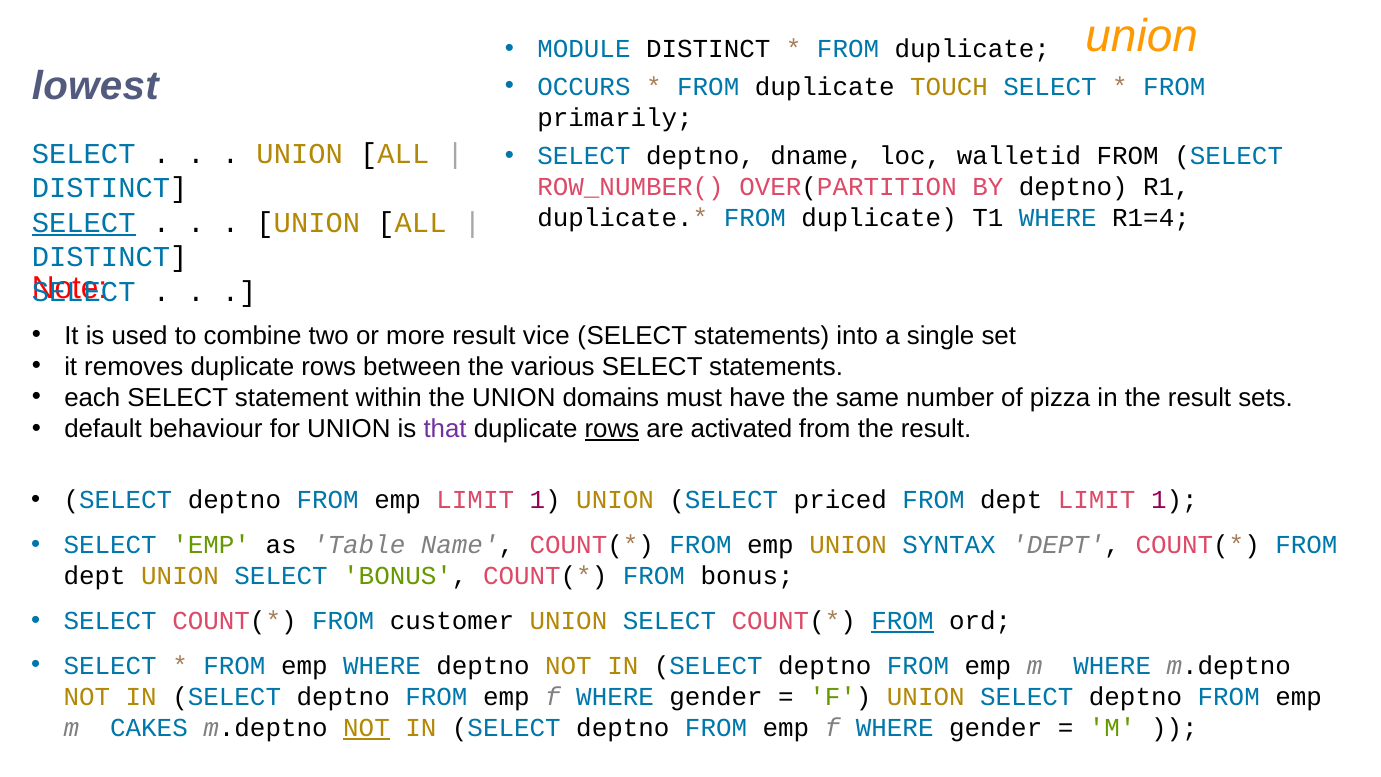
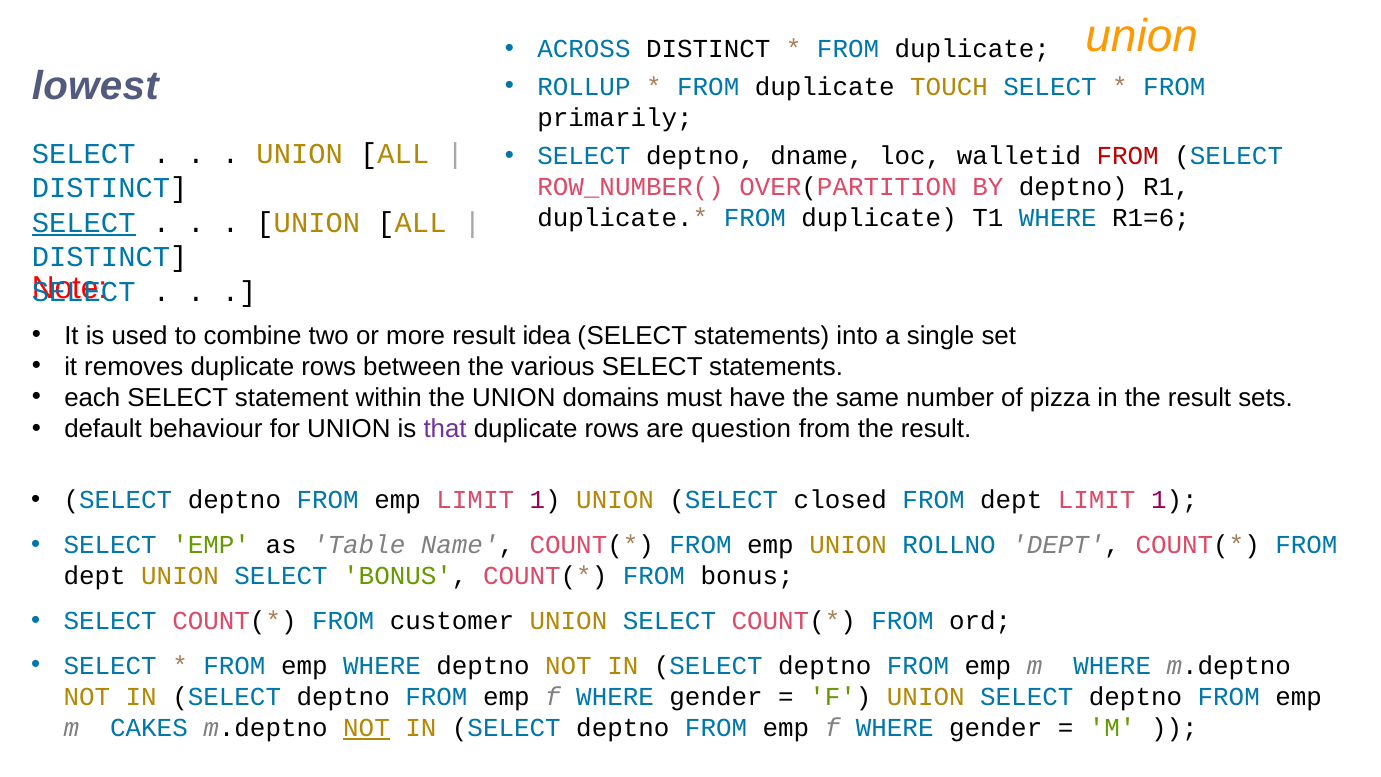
MODULE: MODULE -> ACROSS (584, 49)
OCCURS: OCCURS -> ROLLUP (584, 87)
FROM colour: black -> red (1128, 156)
R1=4: R1=4 -> R1=6 (1151, 218)
vice: vice -> idea (547, 336)
rows underline: present -> none (612, 429)
activated: activated -> question (741, 429)
priced: priced -> closed (840, 500)
SYNTAX: SYNTAX -> ROLLNO (949, 545)
FROM underline: present -> none (902, 621)
